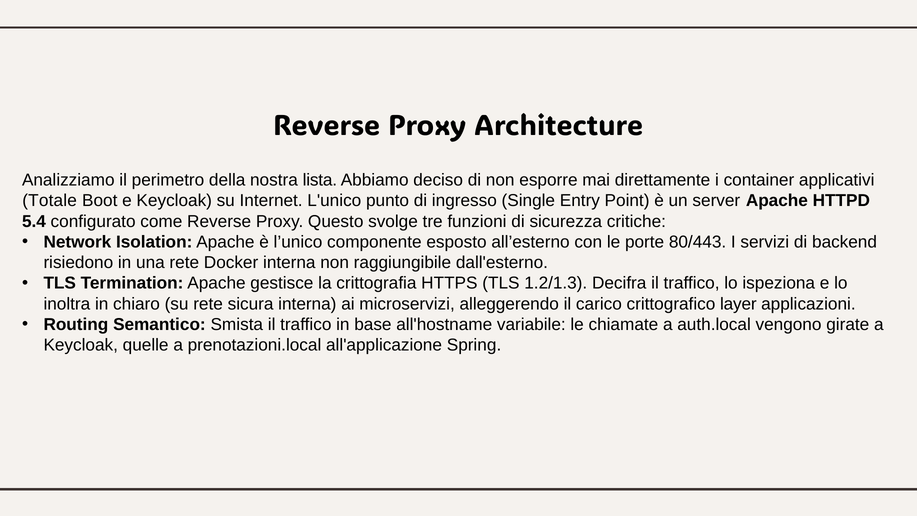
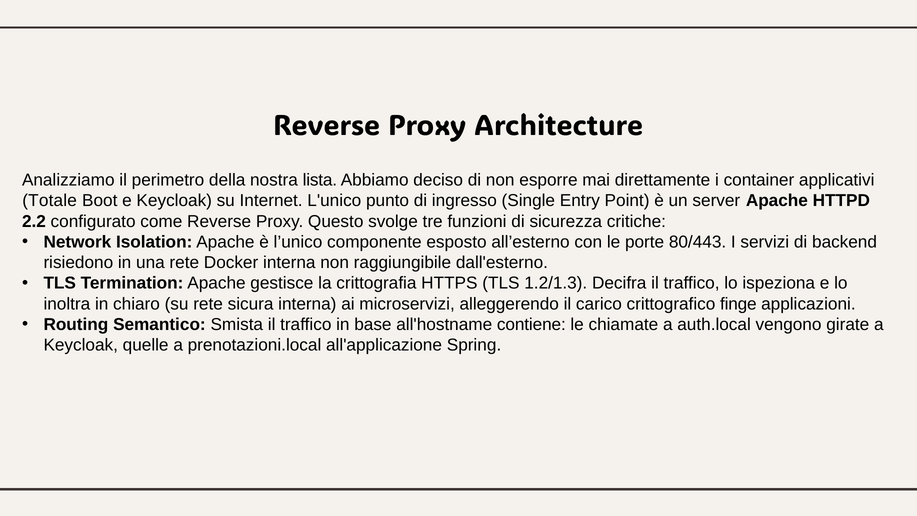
5.4: 5.4 -> 2.2 (34, 221)
layer: layer -> finge (738, 304)
variabile: variabile -> contiene (531, 324)
